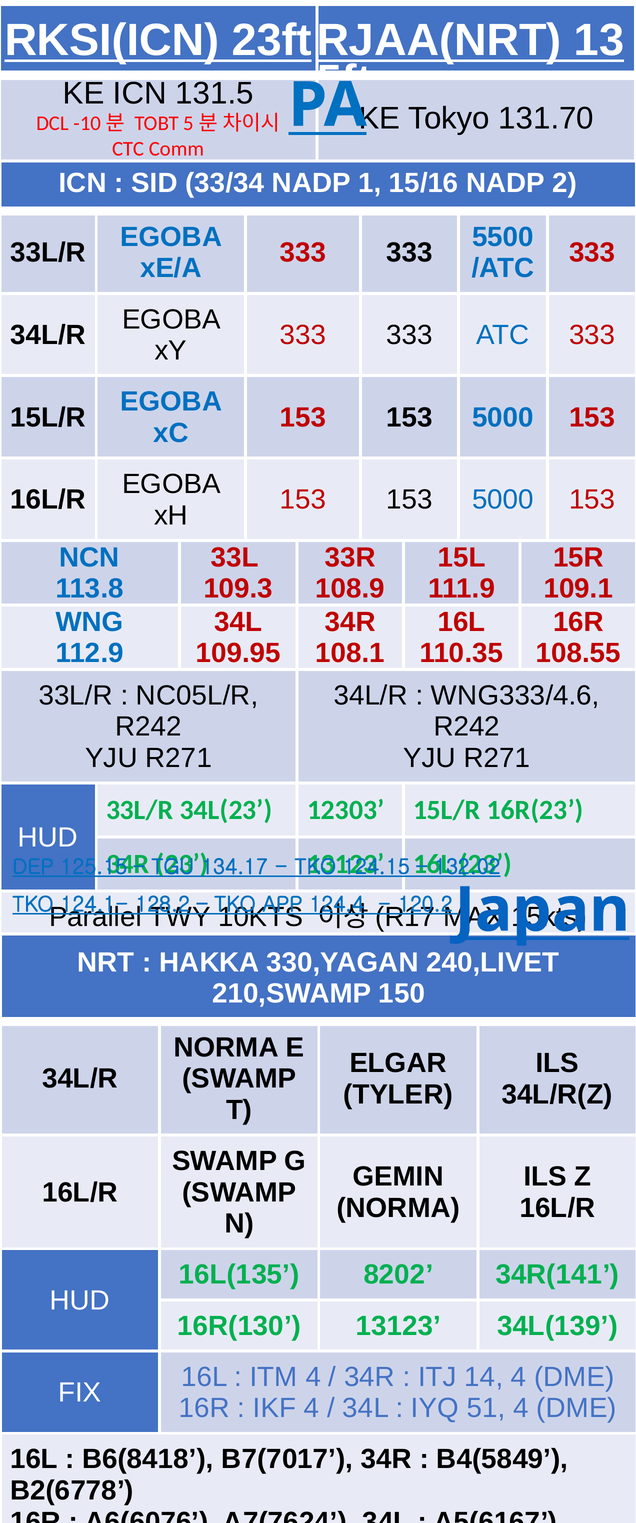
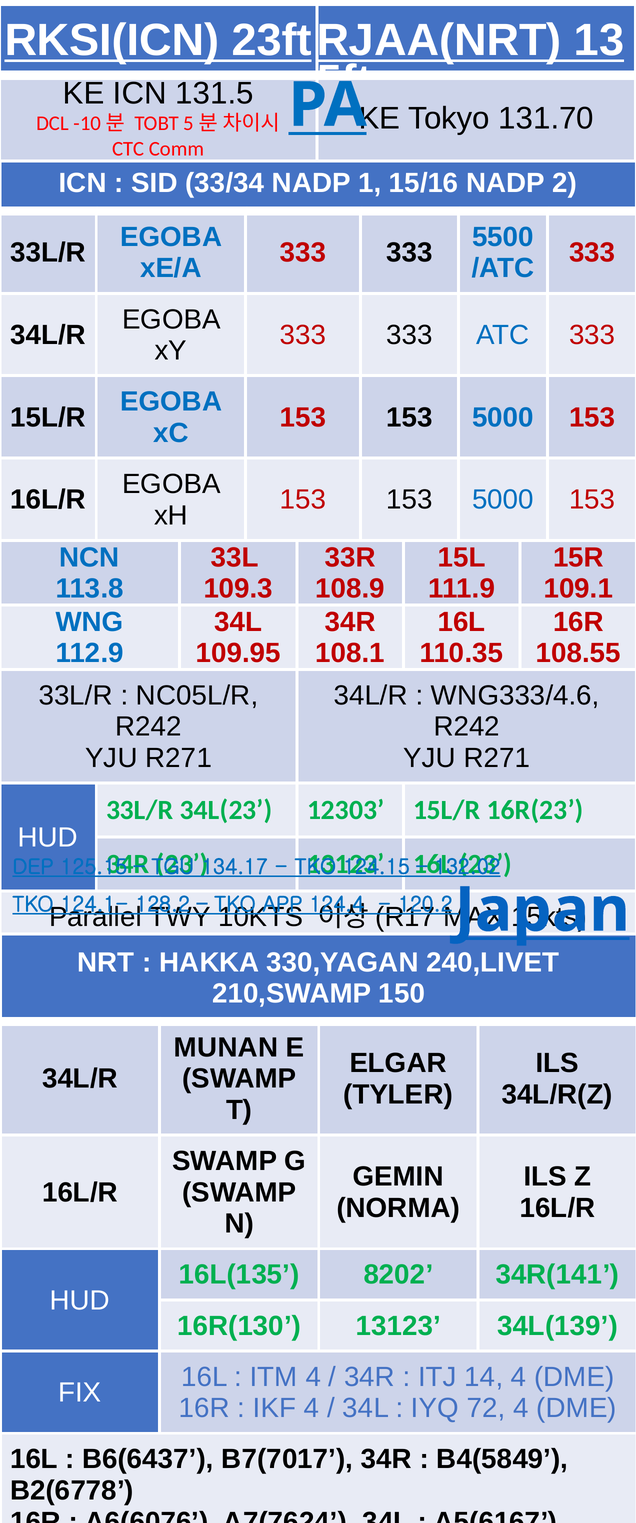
NORMA: NORMA -> MUNAN (226, 1047)
51: 51 -> 72 (486, 1407)
B6(8418: B6(8418 -> B6(6437 (148, 1458)
